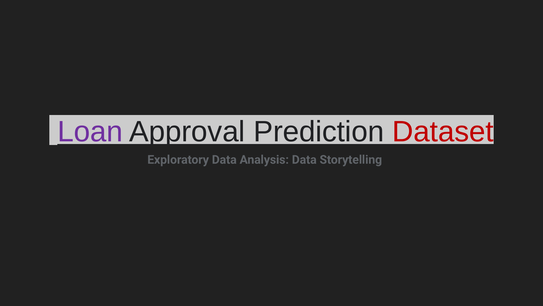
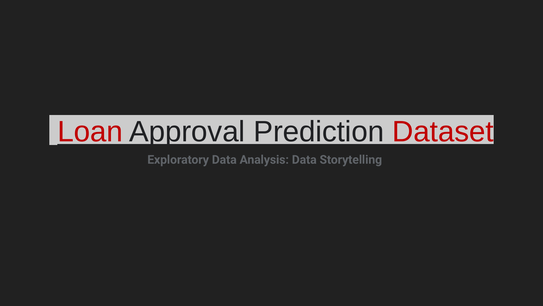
Loan colour: purple -> red (90, 132)
